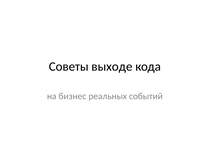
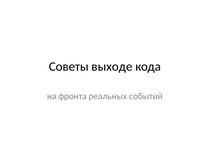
бизнес: бизнес -> фронта (73, 97)
